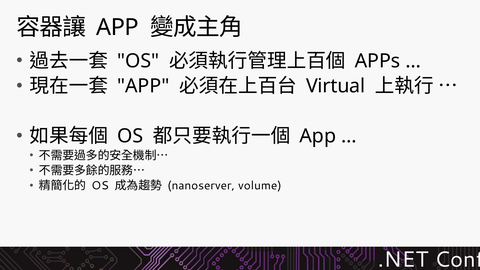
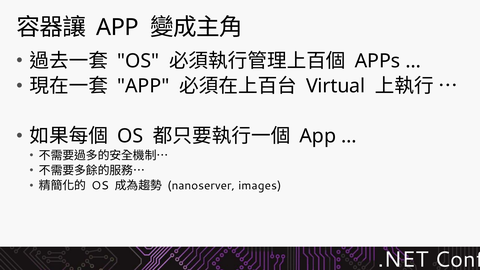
volume: volume -> images (260, 186)
